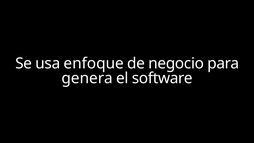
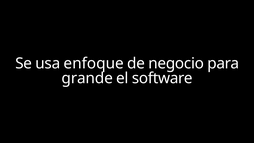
genera: genera -> grande (87, 78)
